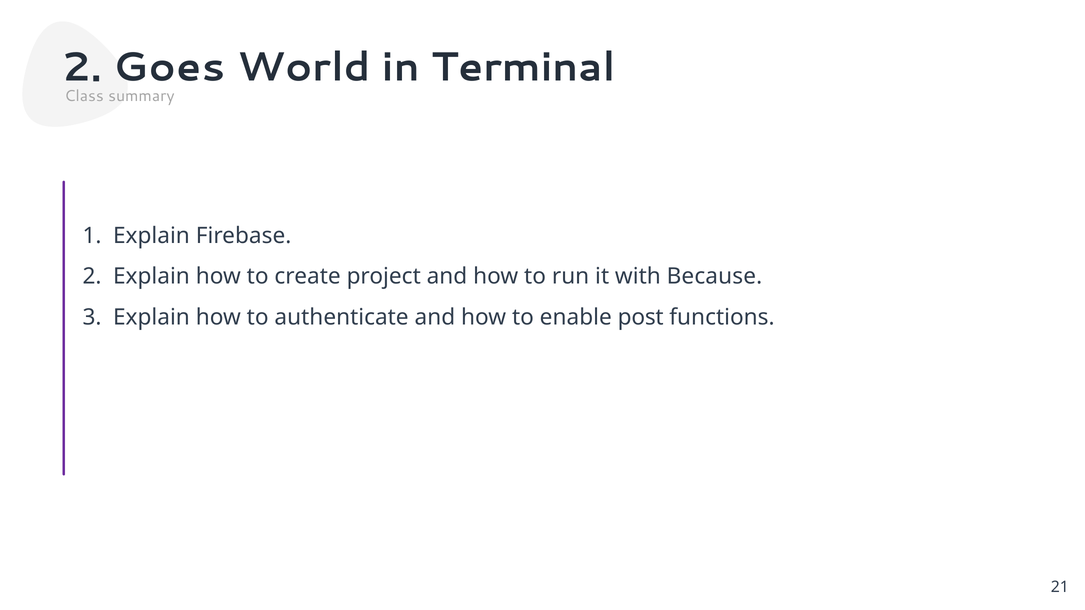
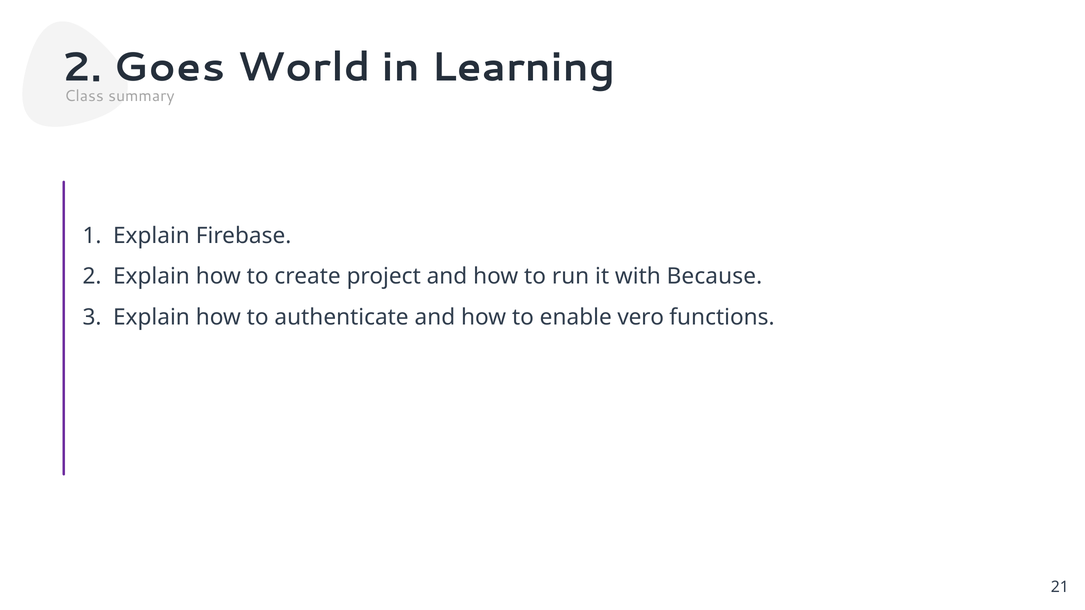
Terminal: Terminal -> Learning (523, 68)
post: post -> vero (641, 317)
